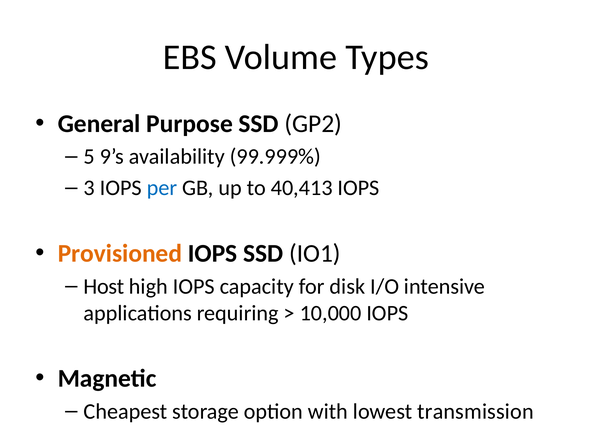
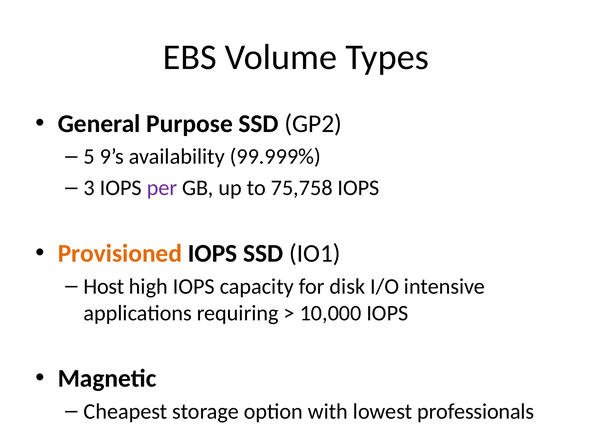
per colour: blue -> purple (162, 188)
40,413: 40,413 -> 75,758 (302, 188)
transmission: transmission -> professionals (476, 411)
